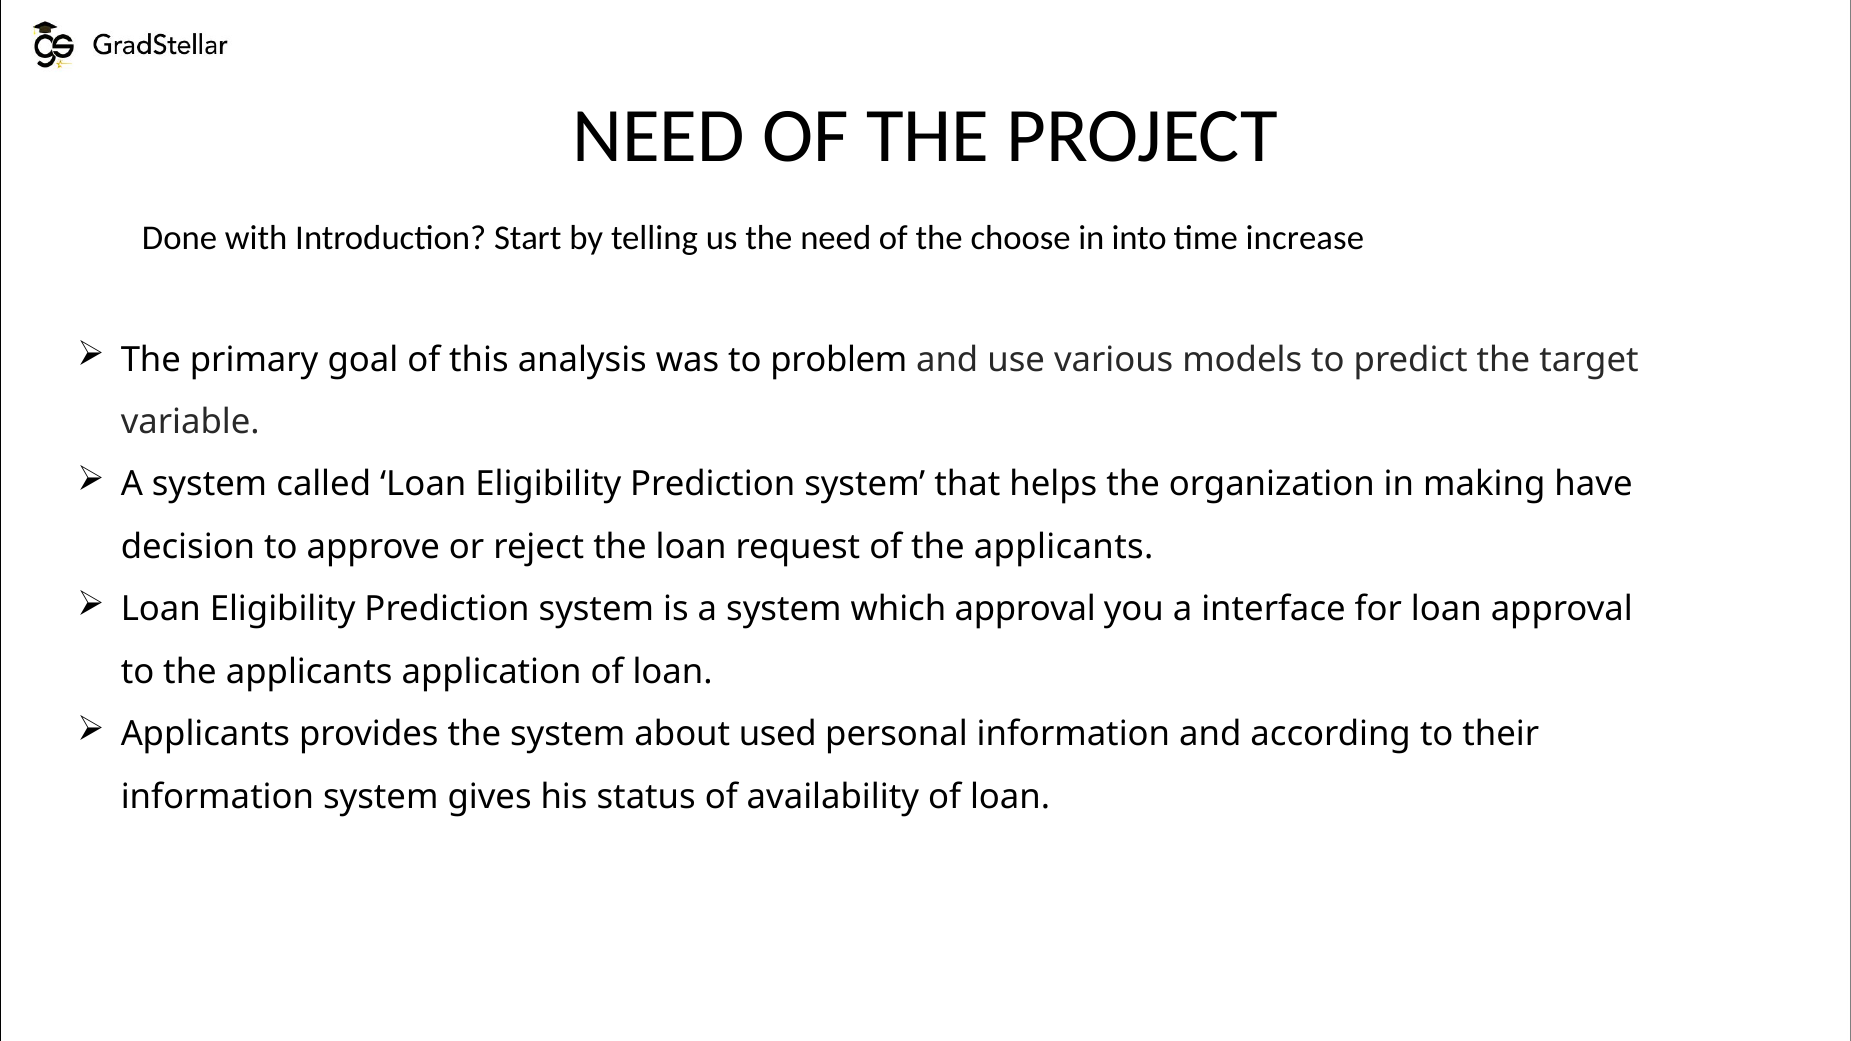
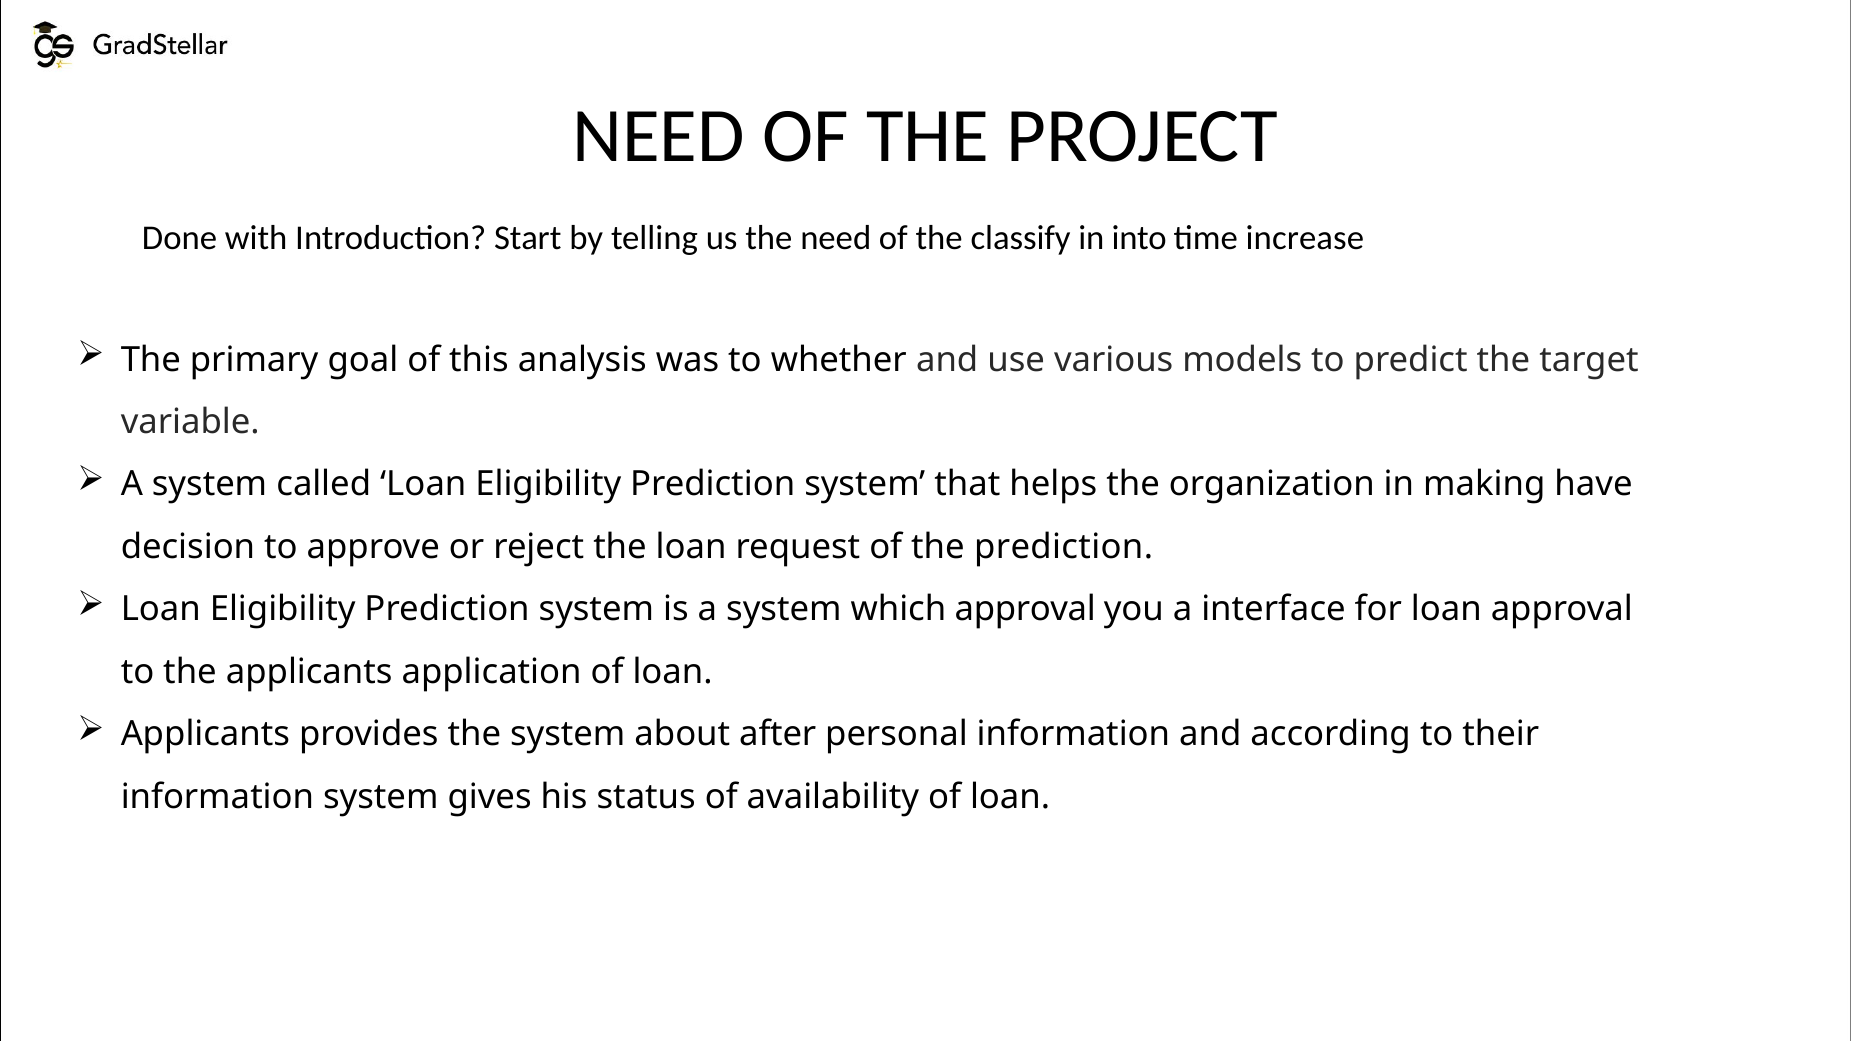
choose: choose -> classify (1021, 238)
problem: problem -> whether (839, 360)
of the applicants: applicants -> prediction (1064, 547)
used: used -> after (778, 735)
